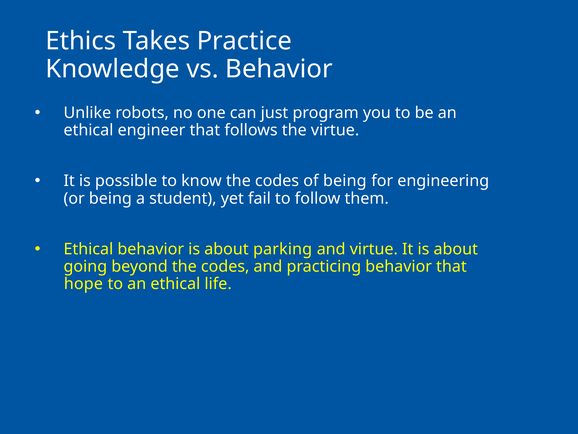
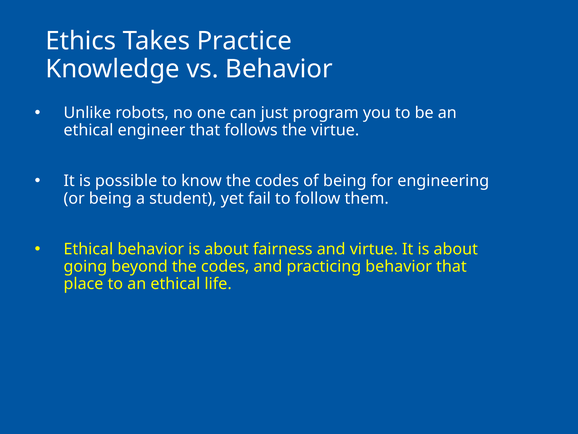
parking: parking -> fairness (283, 249)
hope: hope -> place (83, 284)
